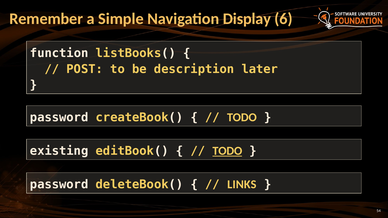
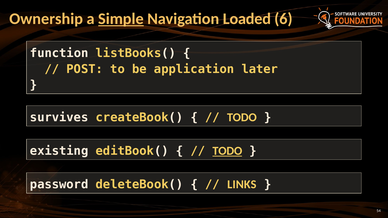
Remember: Remember -> Ownership (46, 19)
Simple underline: none -> present (121, 19)
Display: Display -> Loaded (247, 19)
description: description -> application (194, 69)
password: password -> survives (59, 118)
